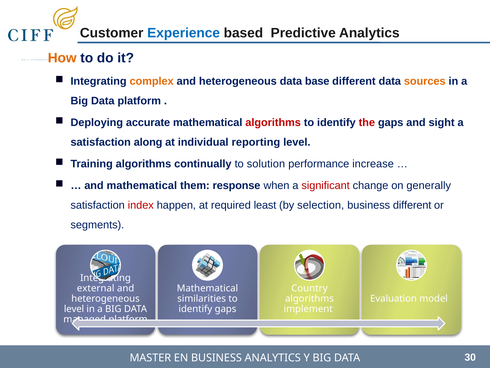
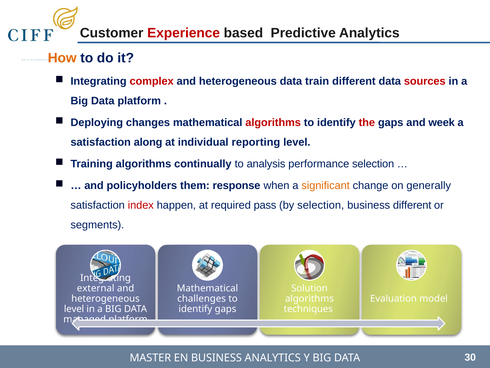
Experience colour: blue -> red (184, 33)
complex colour: orange -> red (152, 81)
base: base -> train (317, 81)
sources colour: orange -> red (425, 81)
accurate: accurate -> changes (148, 122)
sight: sight -> week (442, 122)
solution: solution -> analysis (266, 164)
performance increase: increase -> selection (373, 164)
and mathematical: mathematical -> policyholders (142, 185)
significant colour: red -> orange (326, 185)
least: least -> pass (265, 205)
Country: Country -> Solution (309, 288)
similarities: similarities -> challenges (202, 298)
implement: implement -> techniques (308, 309)
